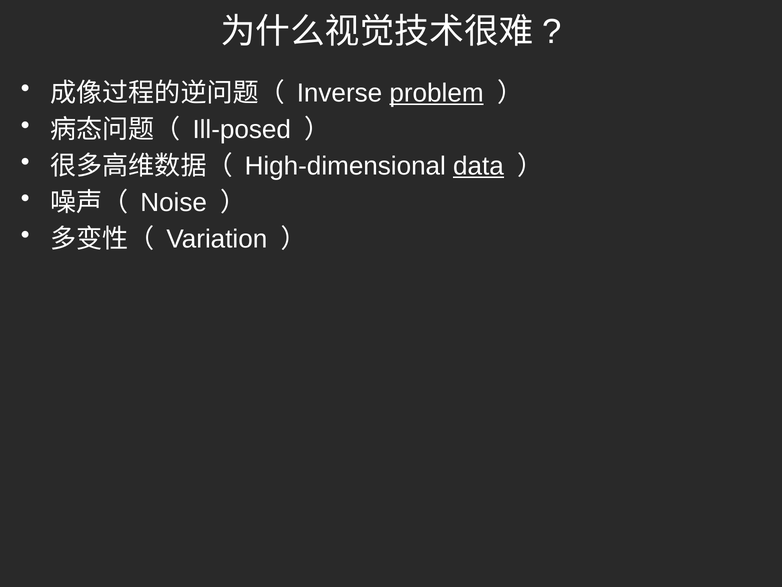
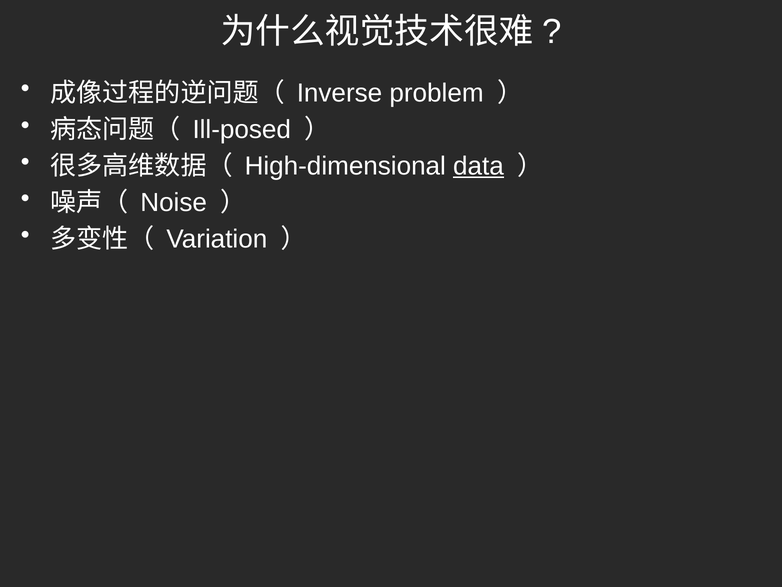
problem underline: present -> none (437, 93)
